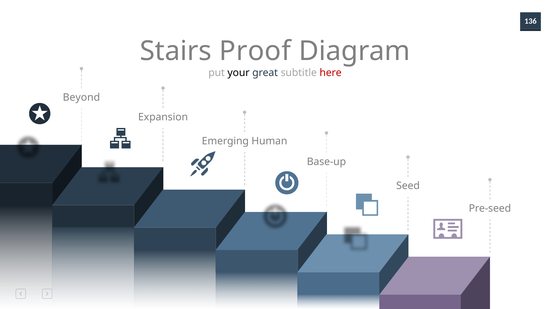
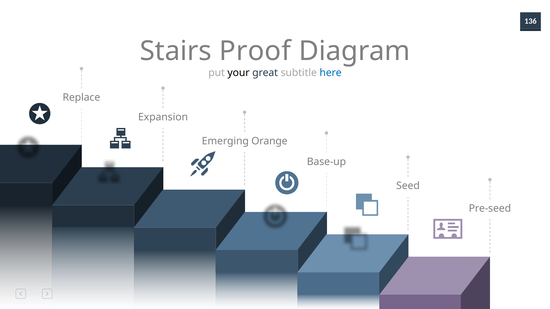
here colour: red -> blue (331, 73)
Beyond: Beyond -> Replace (81, 98)
Human: Human -> Orange (269, 141)
